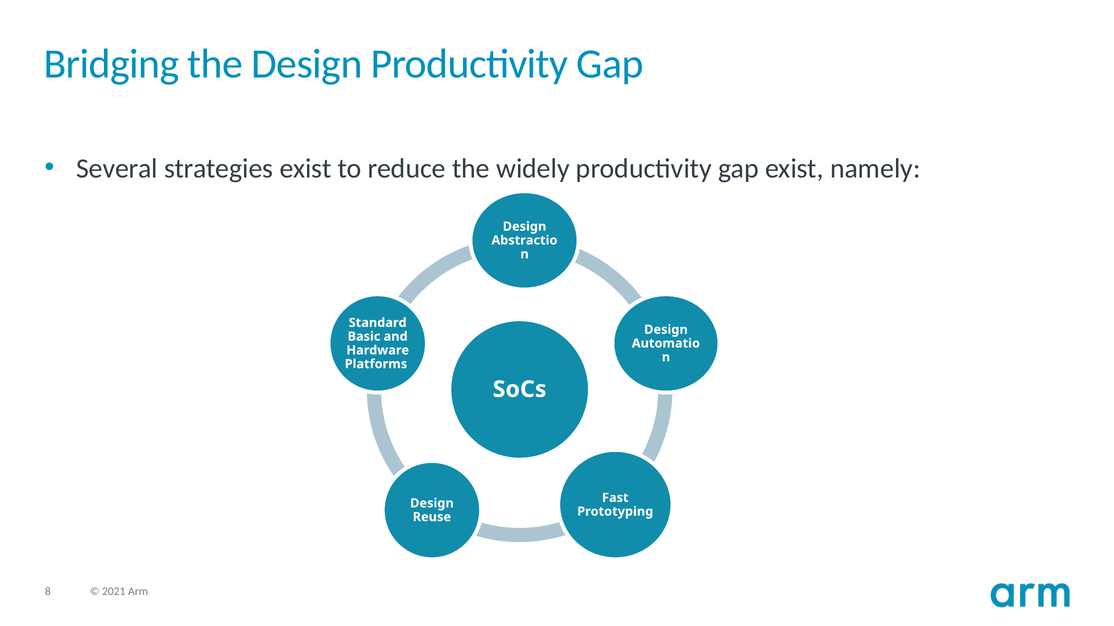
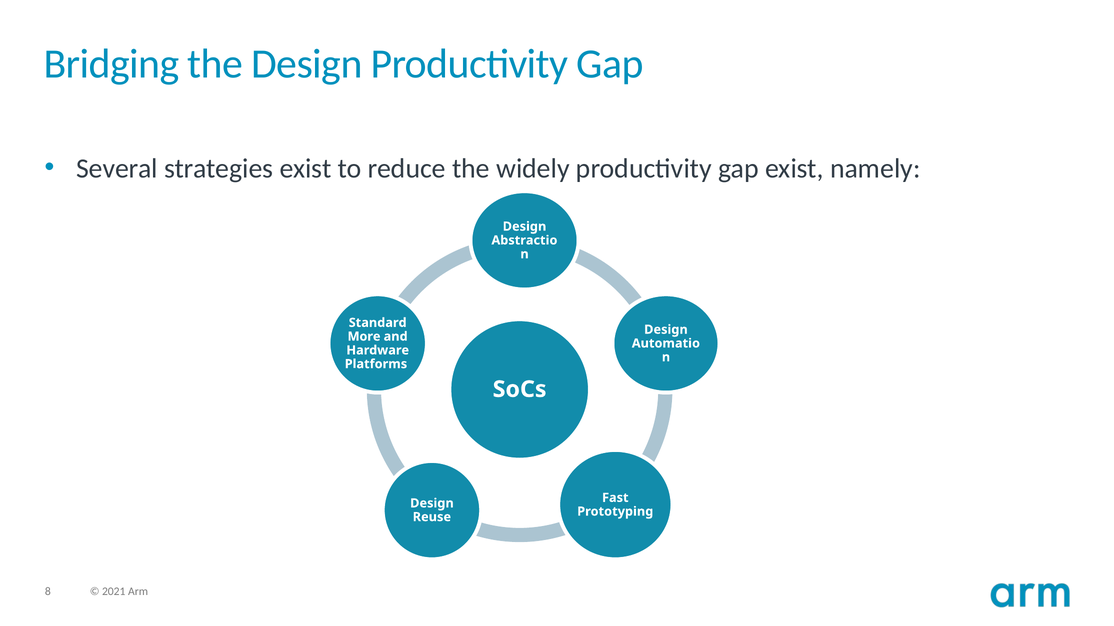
Basic: Basic -> More (364, 337)
